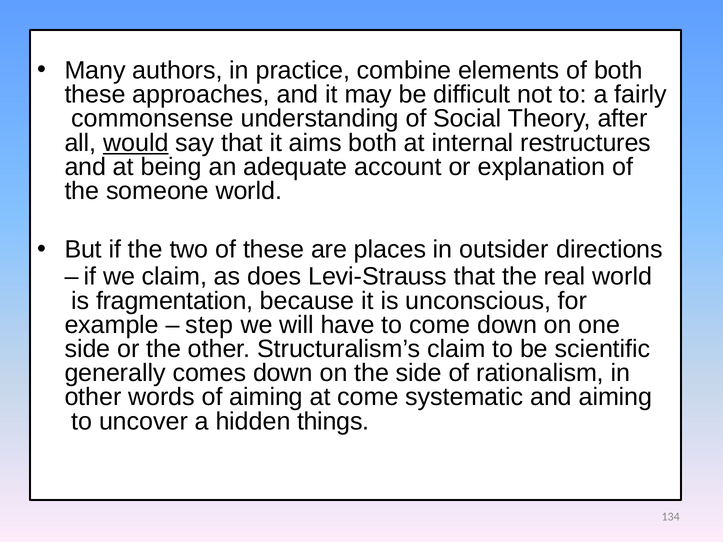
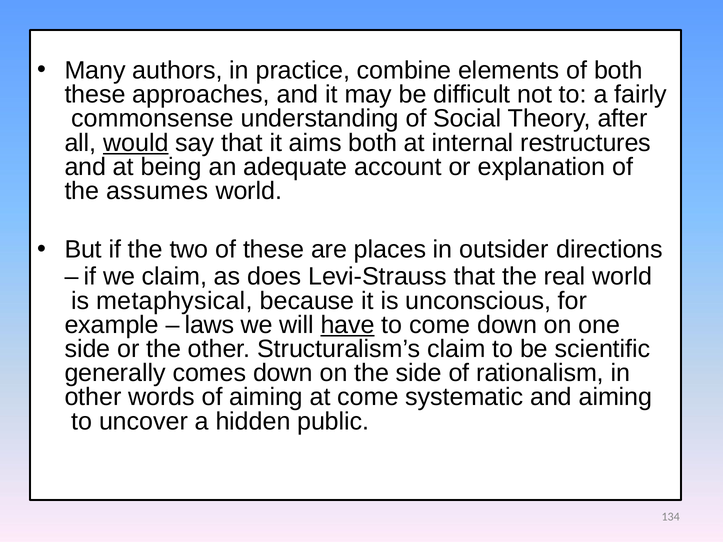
someone: someone -> assumes (157, 191)
fragmentation: fragmentation -> metaphysical (174, 301)
step: step -> laws (210, 325)
have underline: none -> present (348, 325)
things: things -> public (333, 421)
